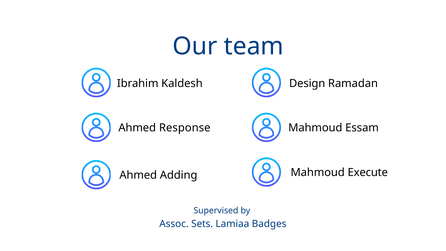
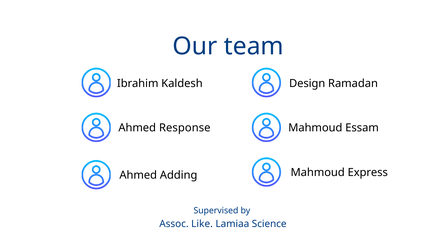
Execute: Execute -> Express (368, 172)
Sets: Sets -> Like (202, 224)
Badges: Badges -> Science (269, 224)
